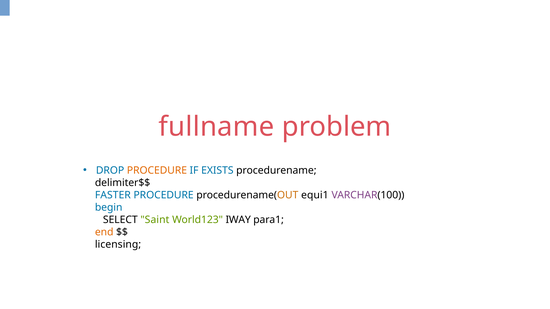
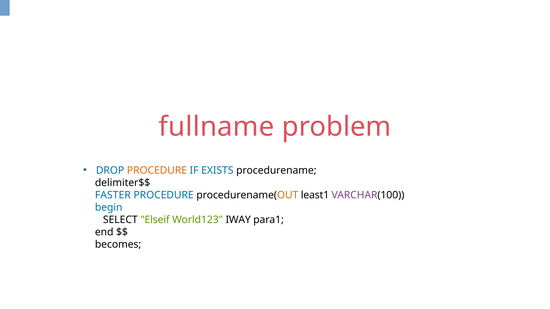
equi1: equi1 -> least1 (315, 195)
Saint: Saint -> Elseif (155, 220)
end colour: orange -> black (104, 232)
licensing: licensing -> becomes (118, 245)
